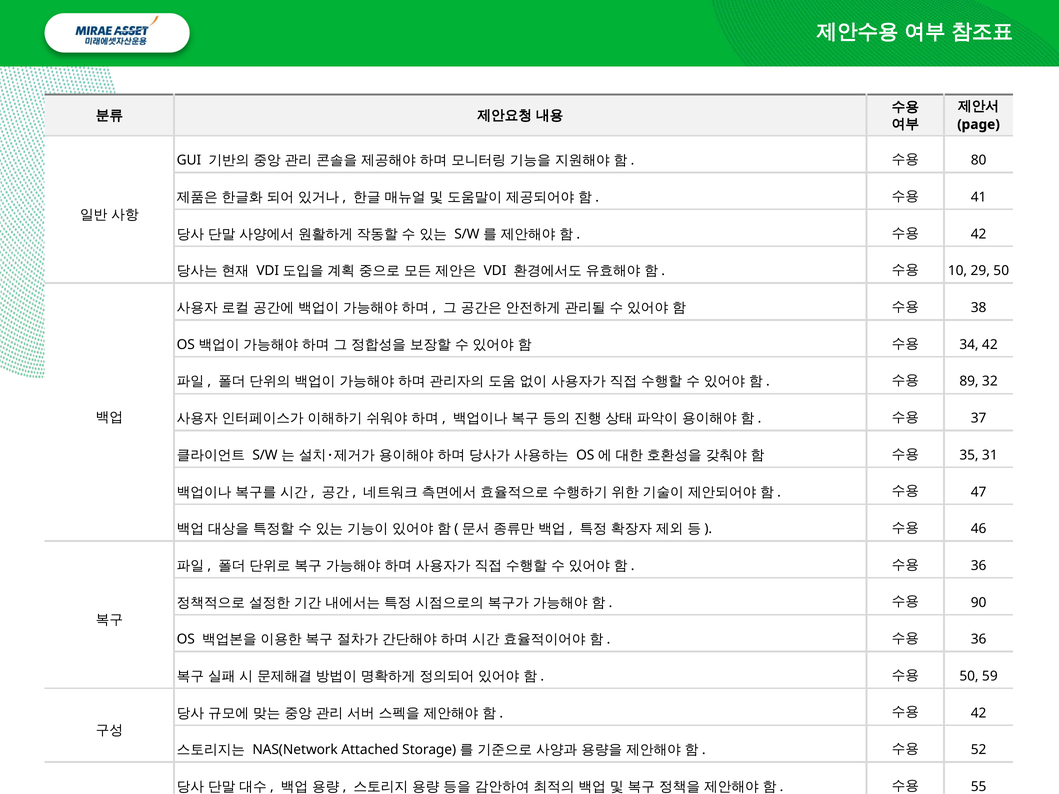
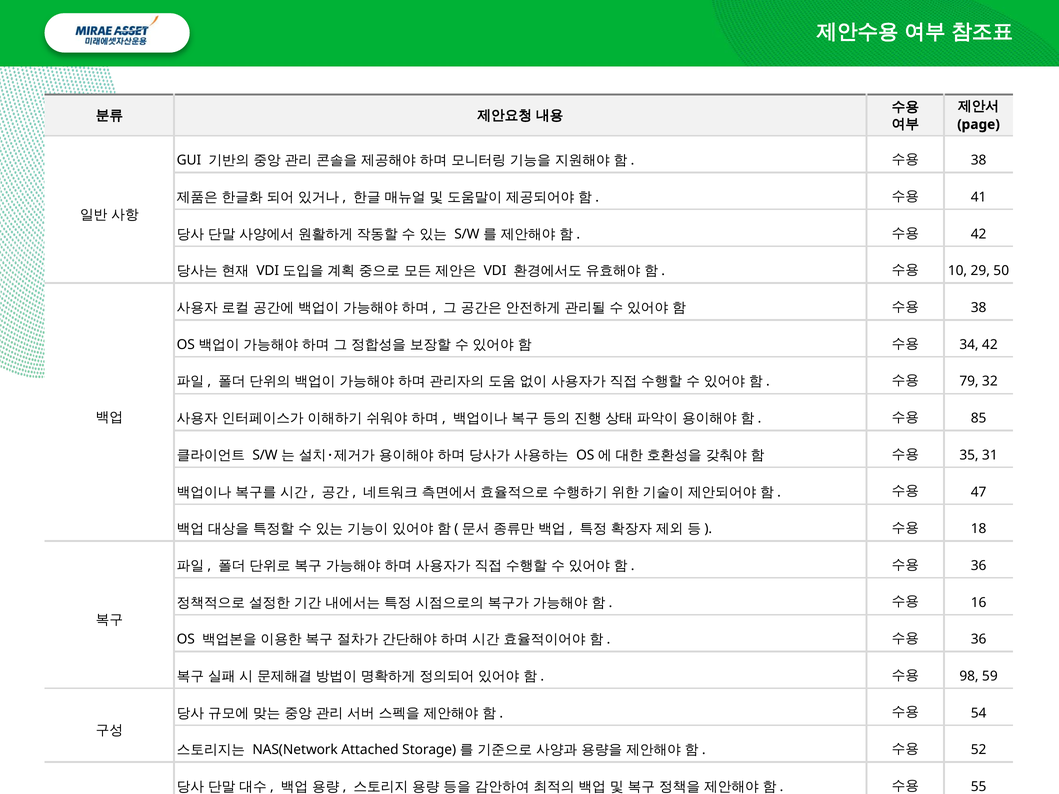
80: 80 -> 38 (979, 160)
89: 89 -> 79 (969, 382)
37: 37 -> 85 (979, 418)
46: 46 -> 18 (979, 529)
90: 90 -> 16 (979, 603)
50: 50 -> 98 (969, 676)
42: 42 -> 54 (979, 713)
